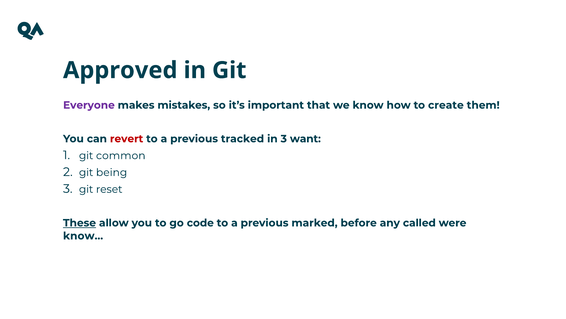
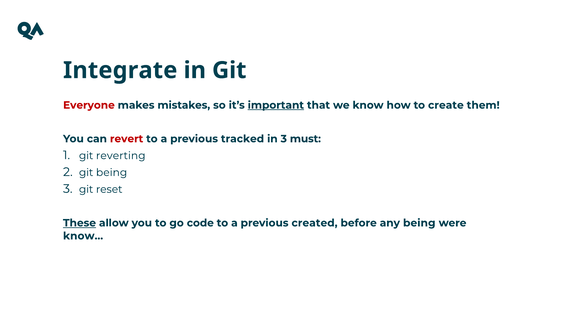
Approved: Approved -> Integrate (120, 70)
Everyone colour: purple -> red (89, 105)
important underline: none -> present (276, 105)
want: want -> must (305, 139)
common: common -> reverting (121, 155)
marked: marked -> created (314, 223)
any called: called -> being (419, 223)
